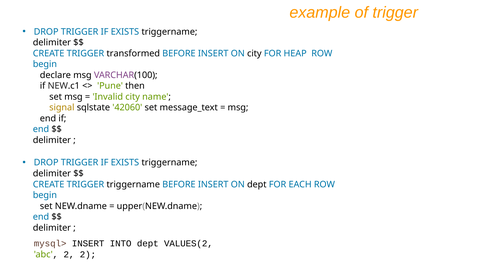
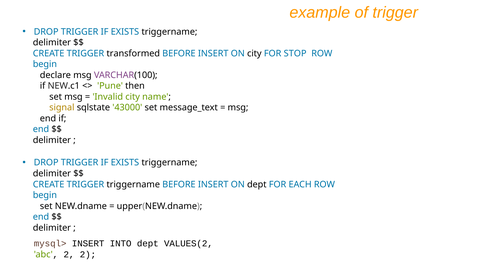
HEAP: HEAP -> STOP (295, 53)
42060: 42060 -> 43000 (127, 108)
